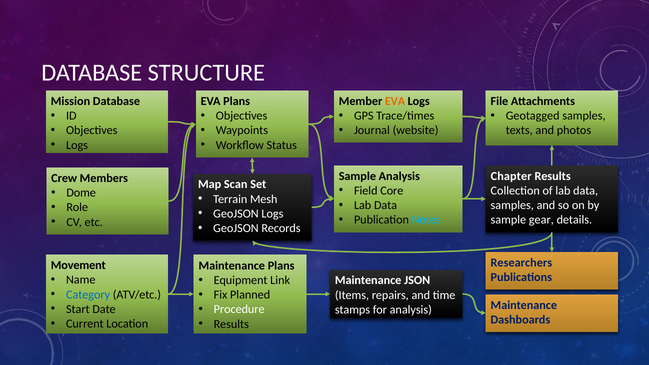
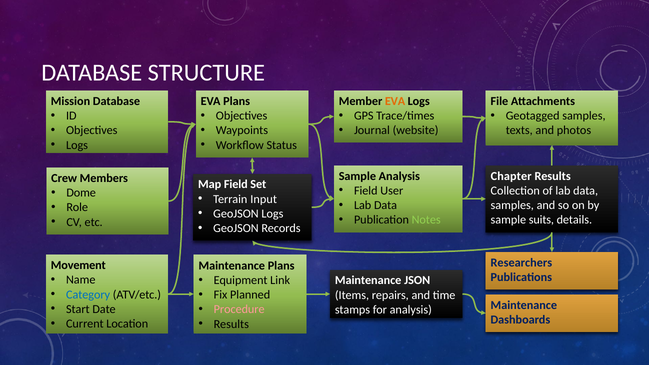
Map Scan: Scan -> Field (236, 184)
Core: Core -> User (392, 191)
Mesh: Mesh -> Input (264, 199)
Notes colour: light blue -> light green (426, 220)
gear: gear -> suits (541, 220)
Procedure colour: white -> pink (239, 310)
